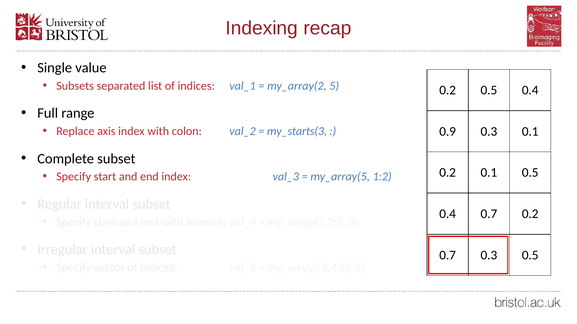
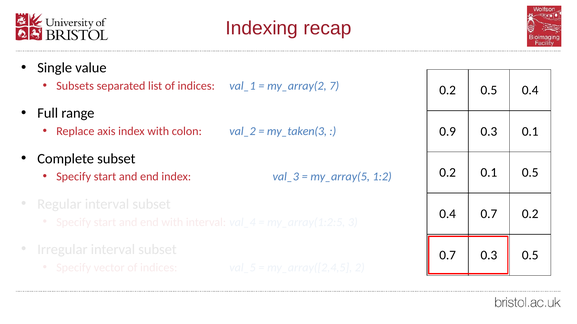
5: 5 -> 7 (334, 86)
my_starts(3: my_starts(3 -> my_taken(3 (297, 132)
